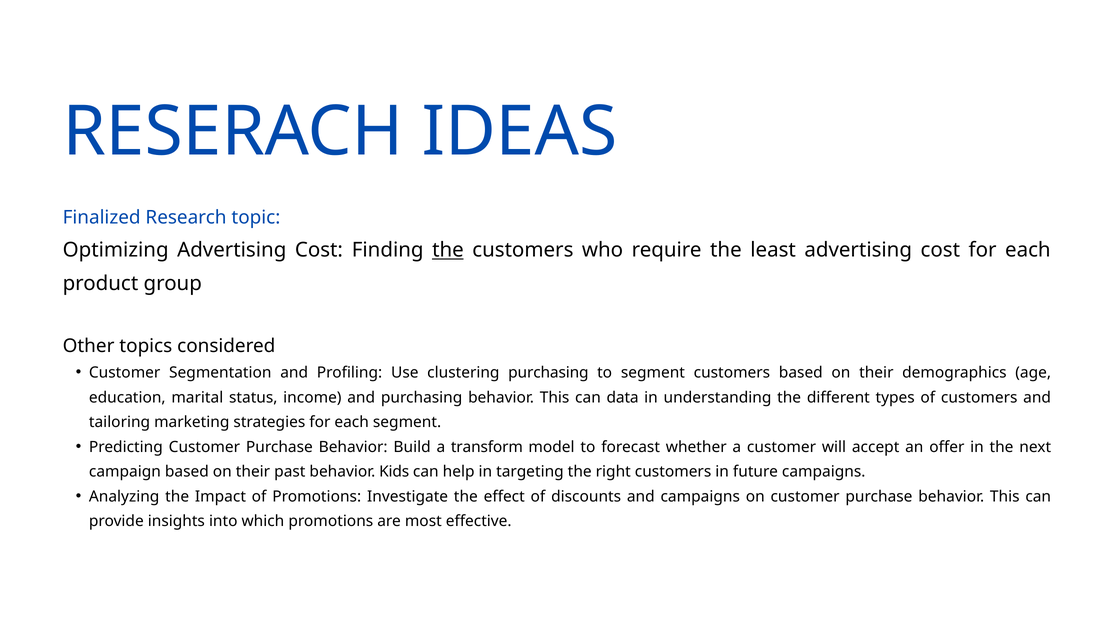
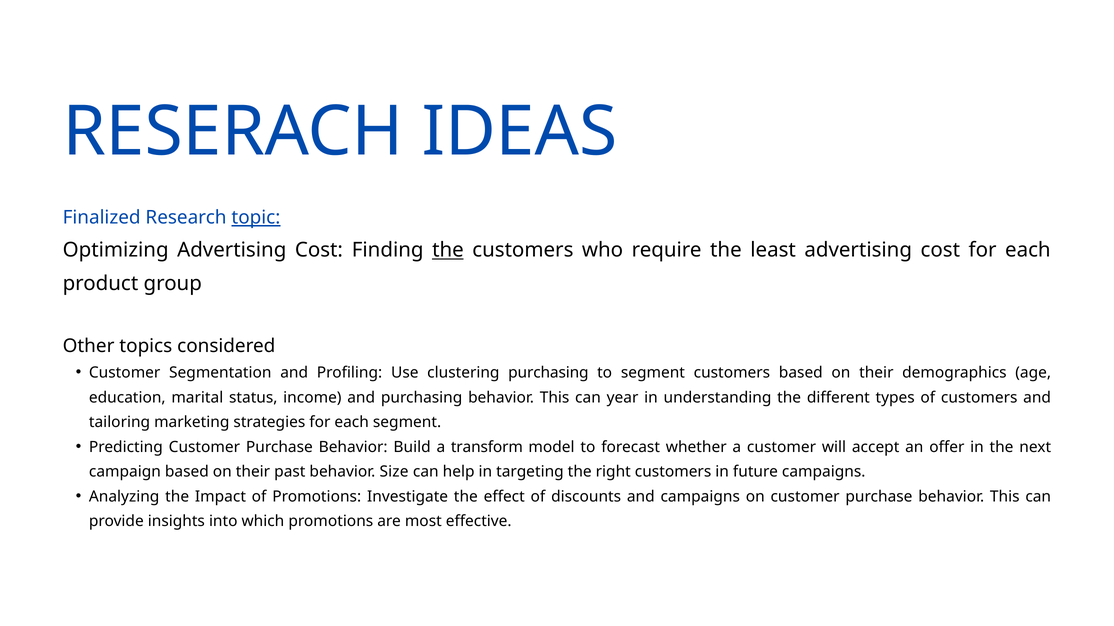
topic underline: none -> present (256, 218)
data: data -> year (623, 398)
Kids: Kids -> Size (394, 472)
